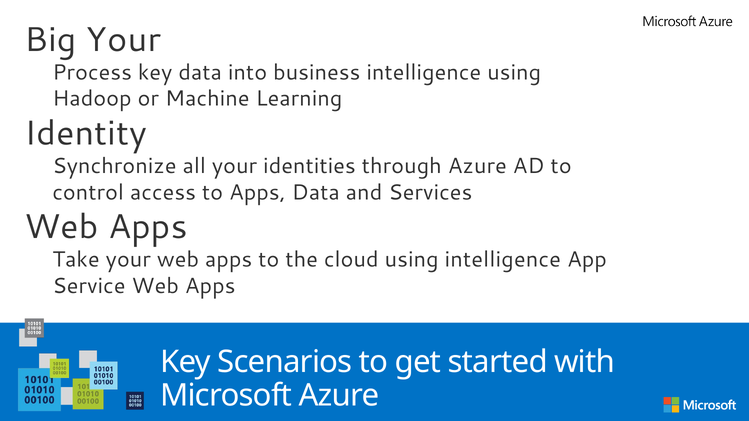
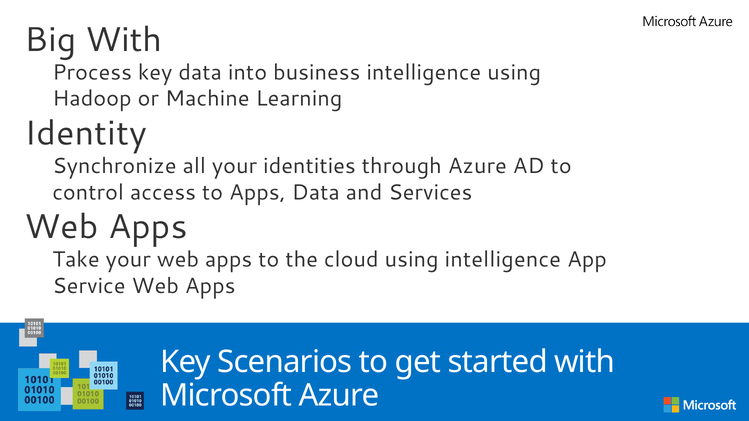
Big Your: Your -> With (124, 40)
